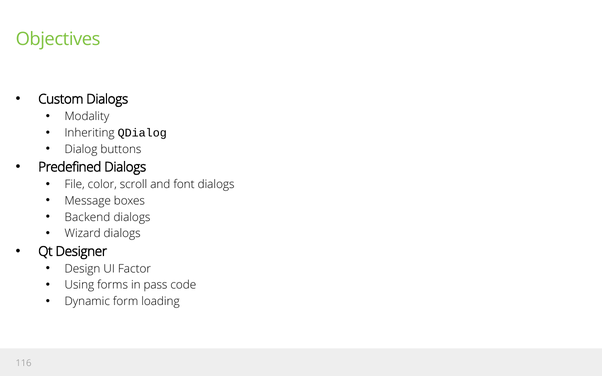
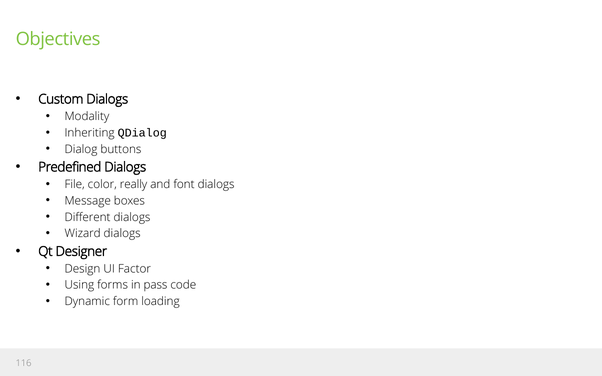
scroll: scroll -> really (134, 184)
Backend: Backend -> Different (88, 217)
